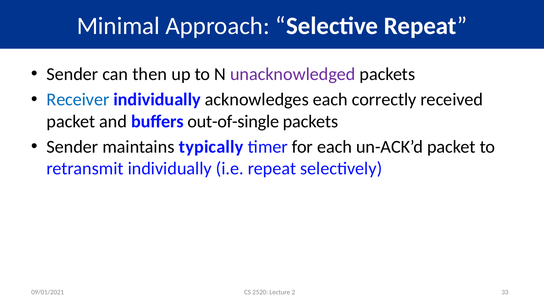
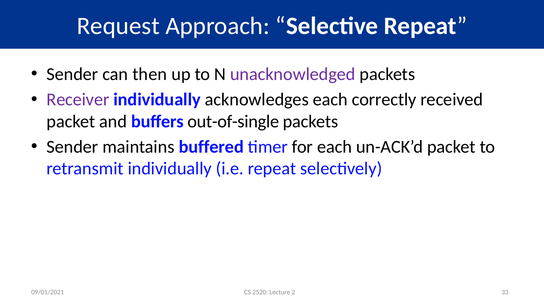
Minimal: Minimal -> Request (118, 26)
Receiver colour: blue -> purple (78, 100)
typically: typically -> buffered (211, 147)
